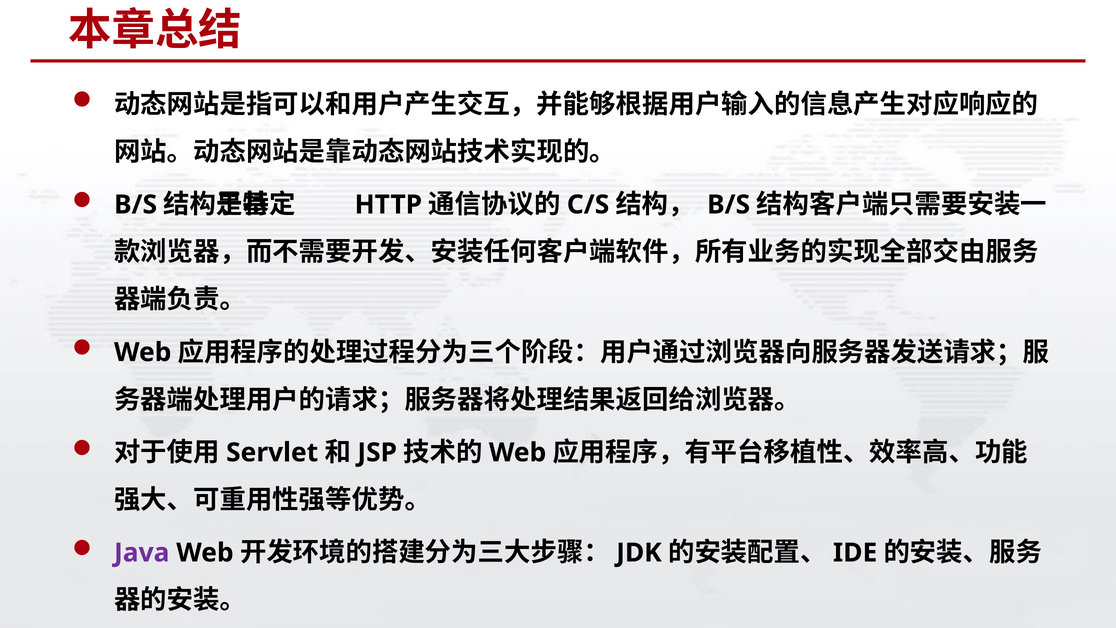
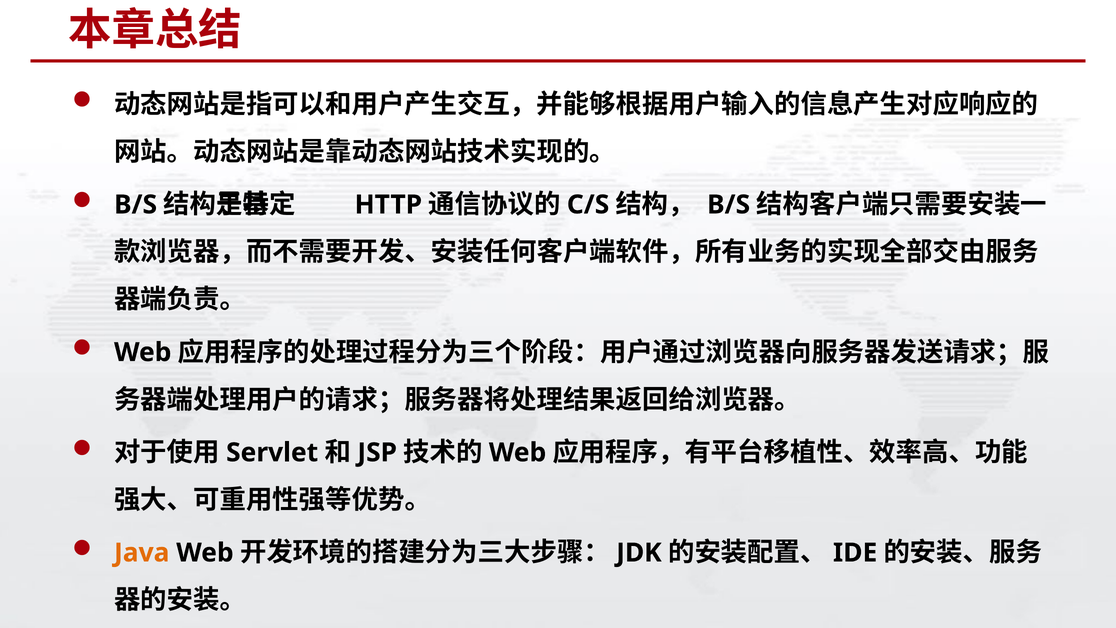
Java colour: purple -> orange (142, 553)
